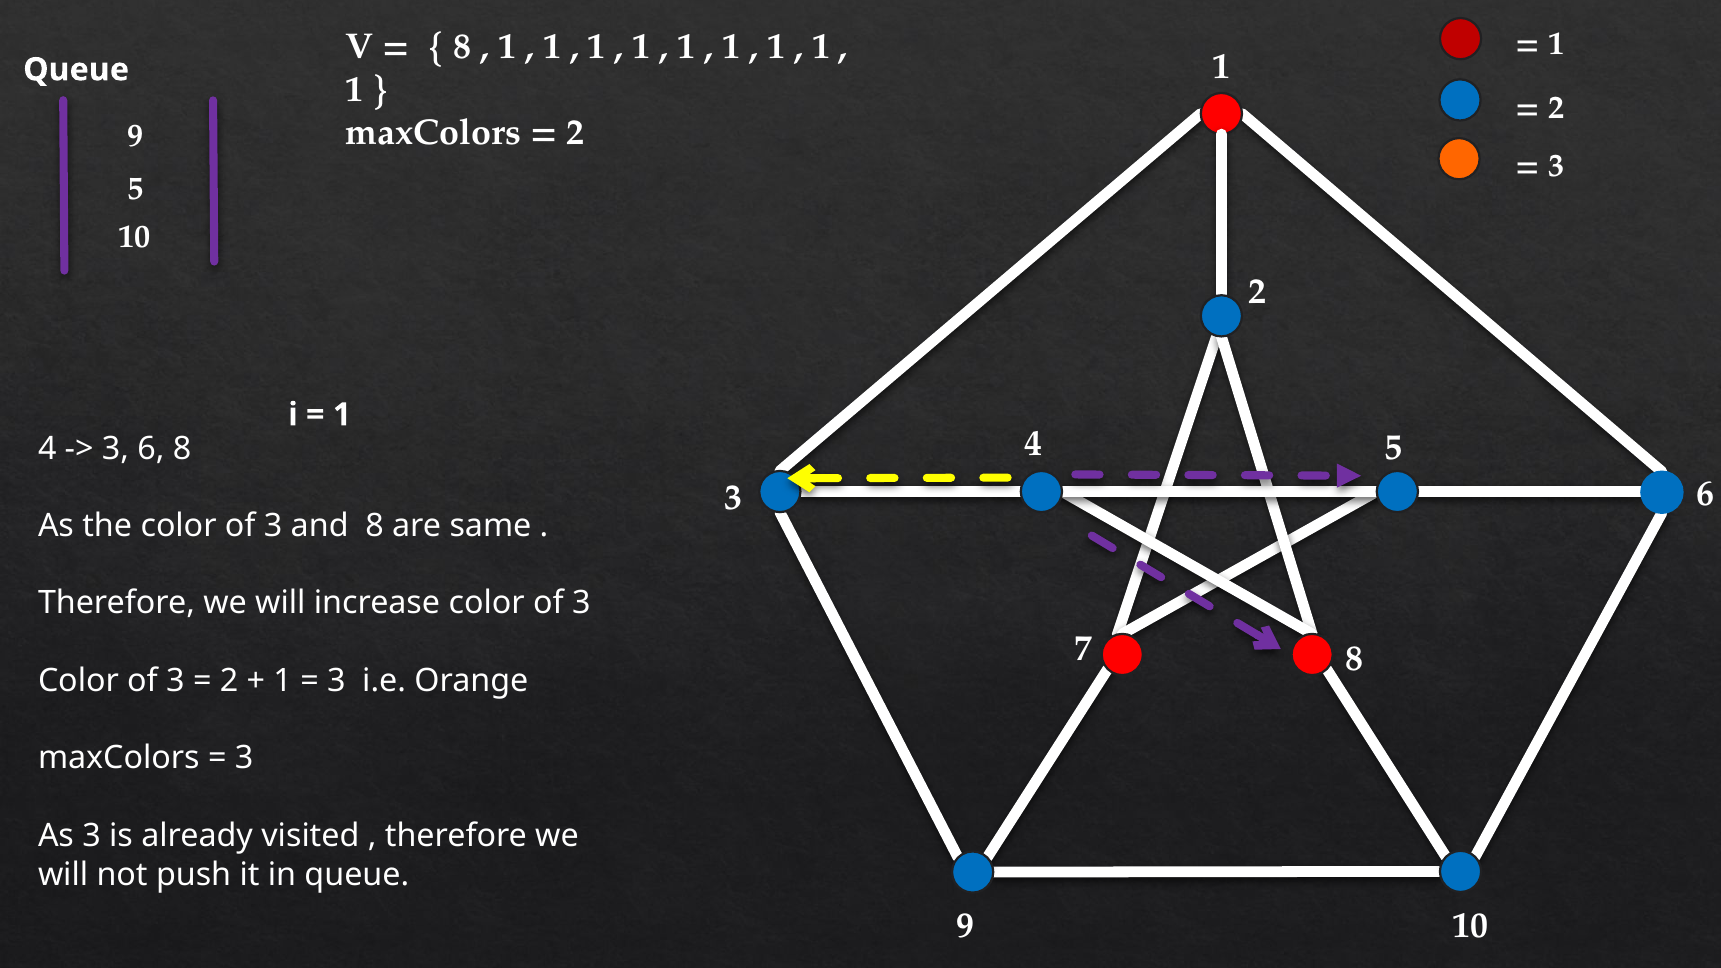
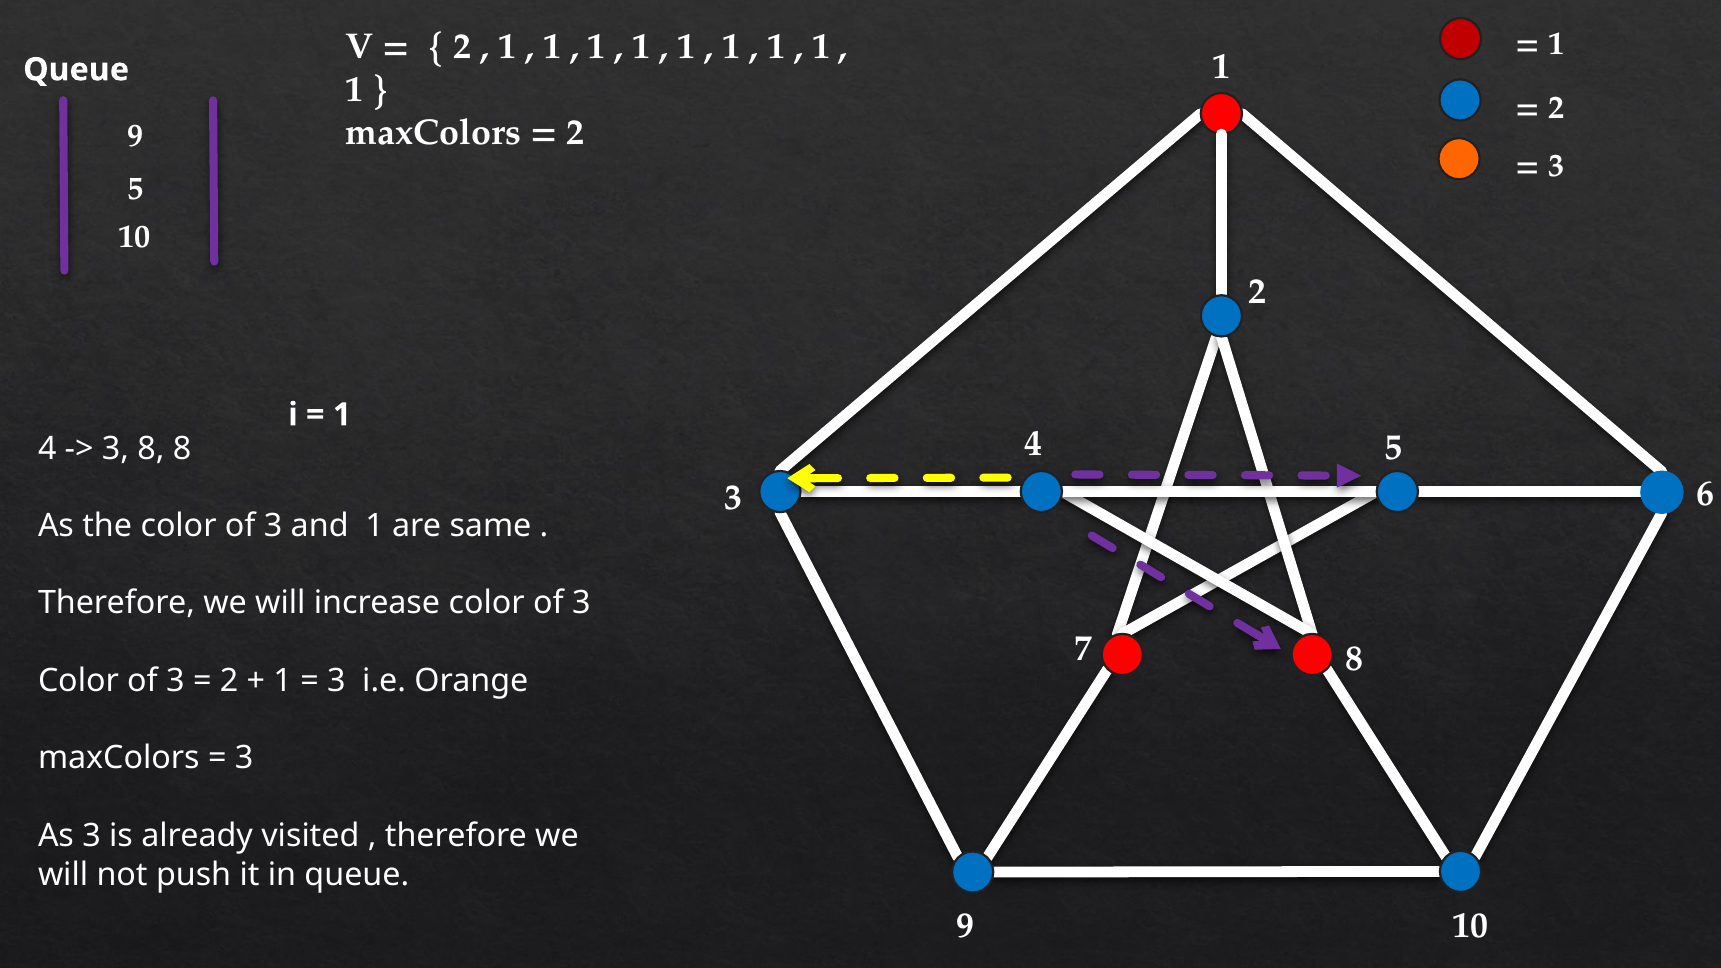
8: 8 -> 2 (462, 46)
3 6: 6 -> 8 (151, 448)
and 8: 8 -> 1 (375, 526)
